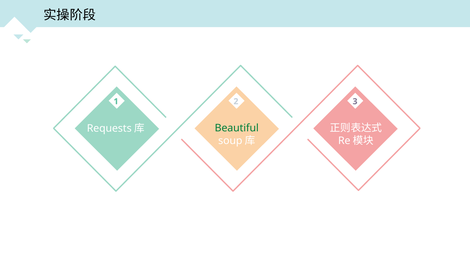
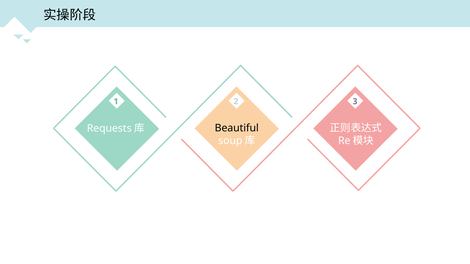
Beautiful colour: green -> black (237, 128)
